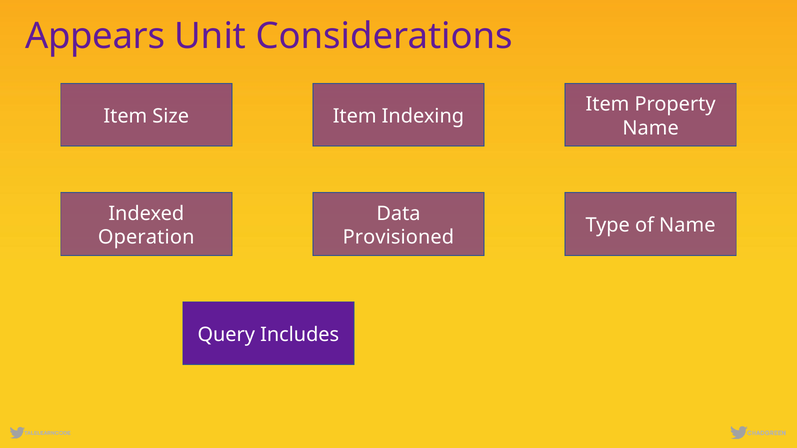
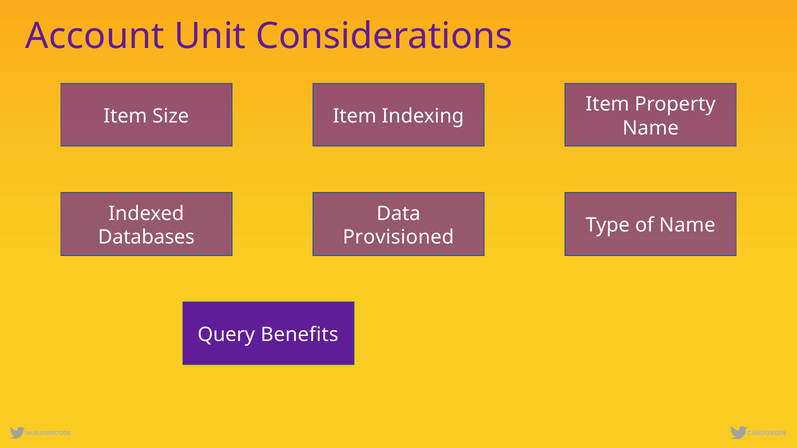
Appears: Appears -> Account (95, 36)
Operation: Operation -> Databases (146, 237)
Includes: Includes -> Benefits (300, 335)
